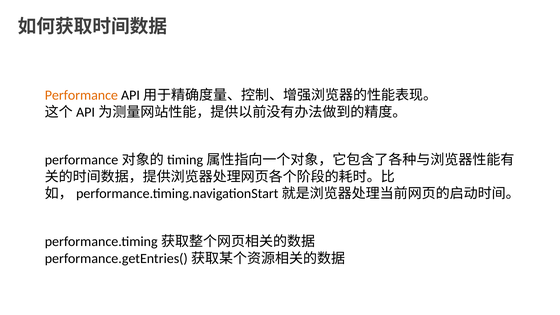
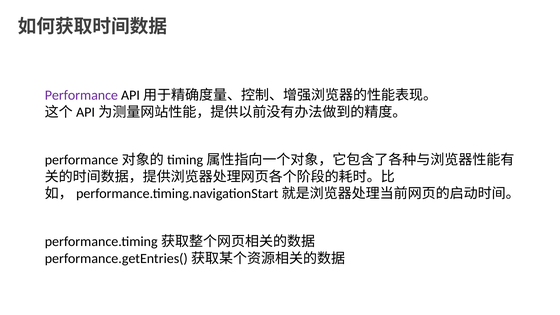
Performance colour: orange -> purple (81, 95)
